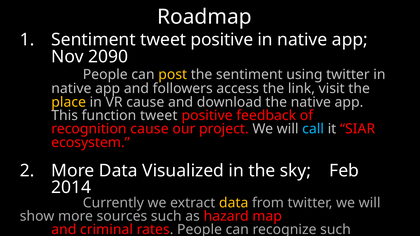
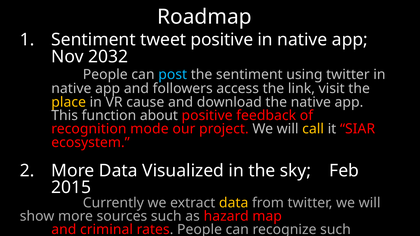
2090: 2090 -> 2032 (108, 57)
post colour: yellow -> light blue (173, 75)
function tweet: tweet -> about (159, 116)
recognition cause: cause -> mode (149, 129)
call colour: light blue -> yellow (313, 129)
2014: 2014 -> 2015 (71, 188)
